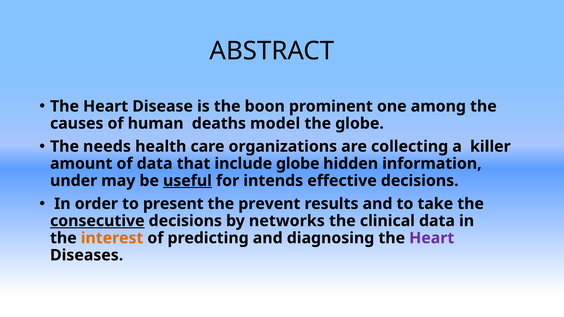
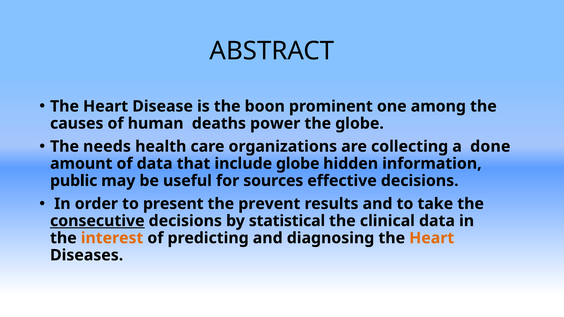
model: model -> power (275, 124)
killer: killer -> done (490, 147)
under: under -> public (74, 181)
useful underline: present -> none (187, 181)
intends: intends -> sources (273, 181)
networks: networks -> statistical (287, 221)
Heart colour: purple -> orange (432, 238)
